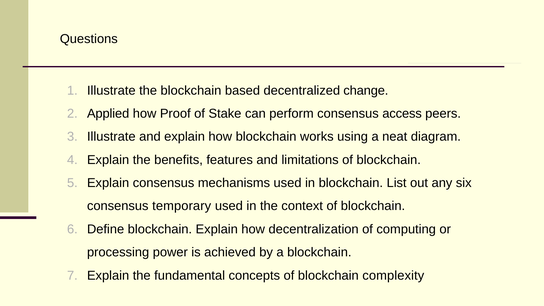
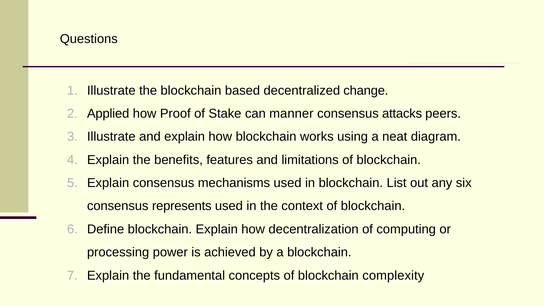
perform: perform -> manner (291, 114)
access: access -> attacks (402, 114)
temporary: temporary -> represents (182, 206)
